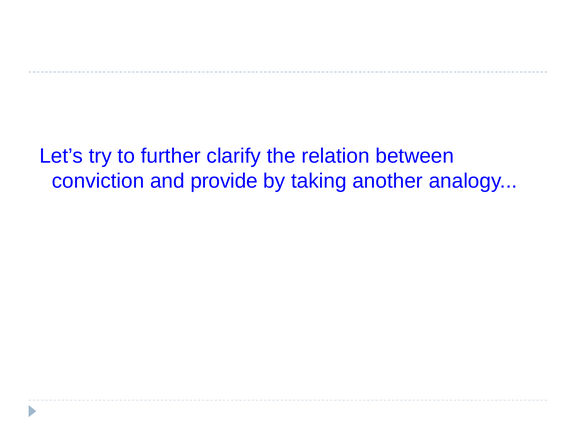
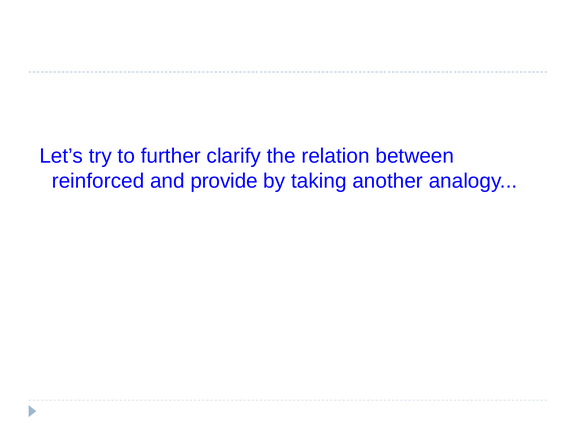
conviction: conviction -> reinforced (98, 181)
